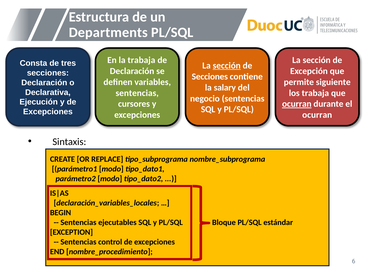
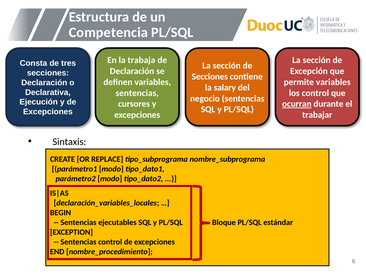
Departments: Departments -> Competencia (108, 32)
sección underline: present -> none (227, 66)
permite siguiente: siguiente -> variables (333, 82)
los trabaja: trabaja -> control (315, 93)
ocurran: ocurran -> trabajar (317, 115)
